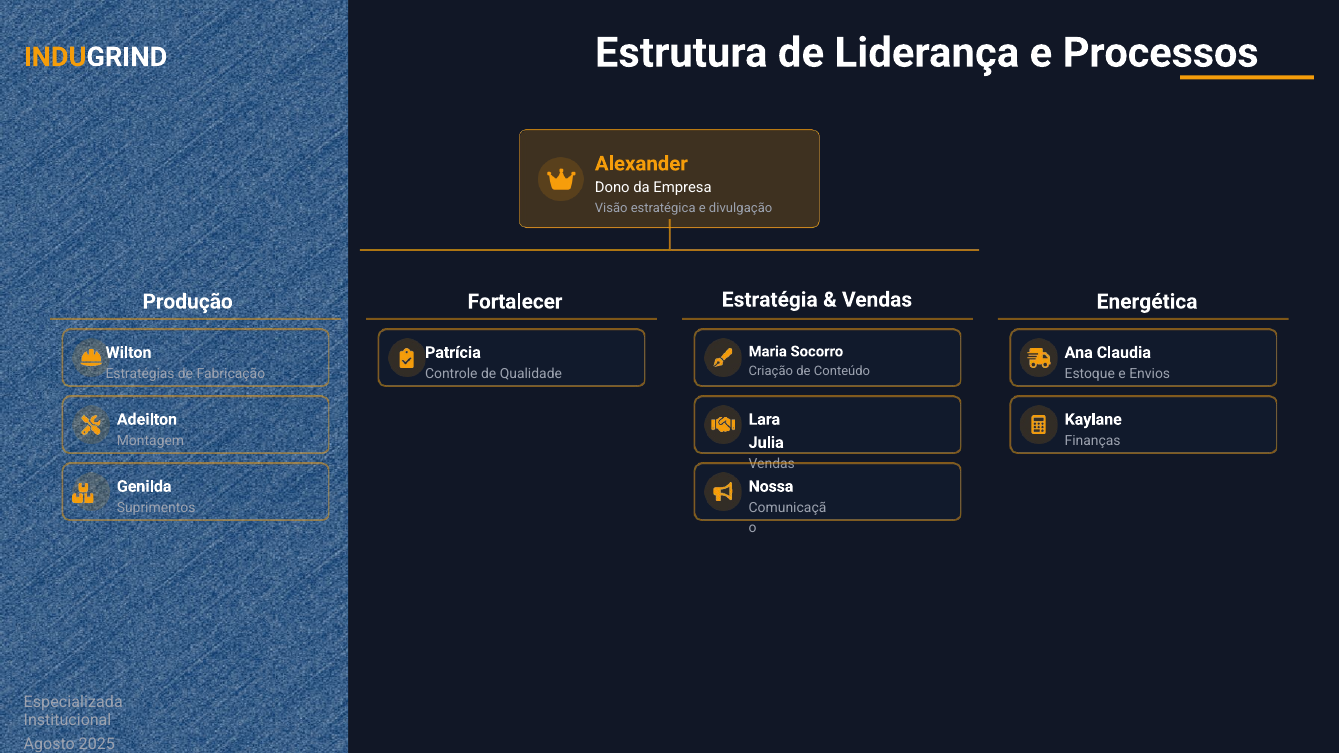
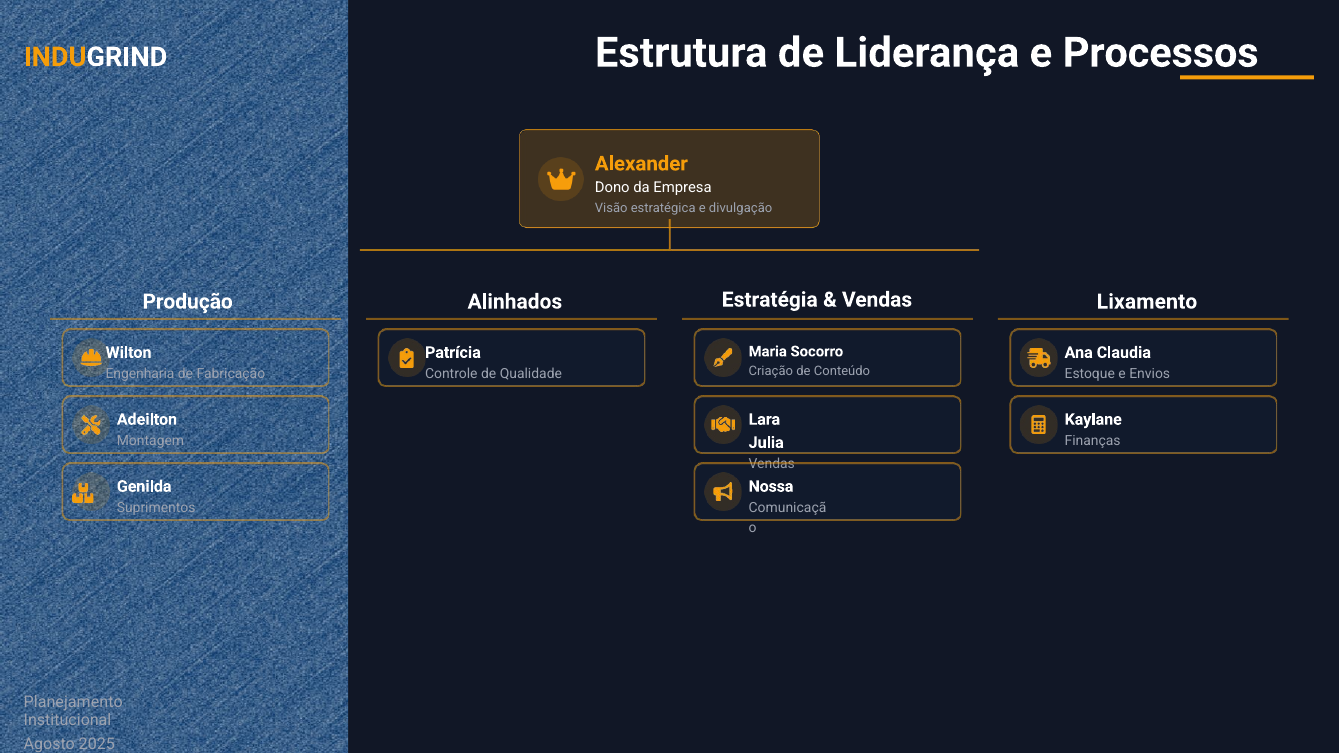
Fortalecer: Fortalecer -> Alinhados (515, 302)
Energética: Energética -> Lixamento (1147, 302)
Estratégias: Estratégias -> Engenharia (140, 374)
Especializada: Especializada -> Planejamento (73, 702)
